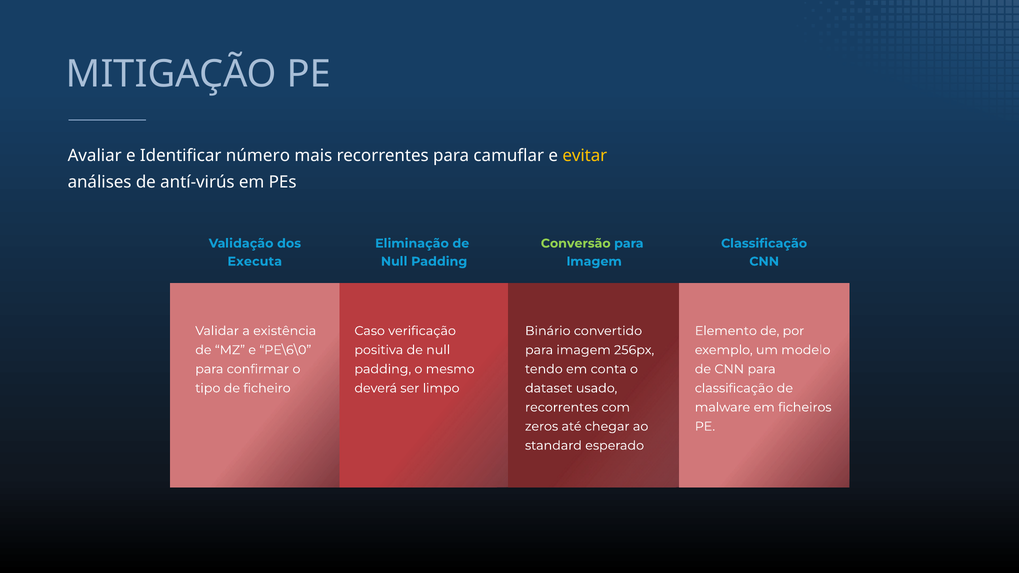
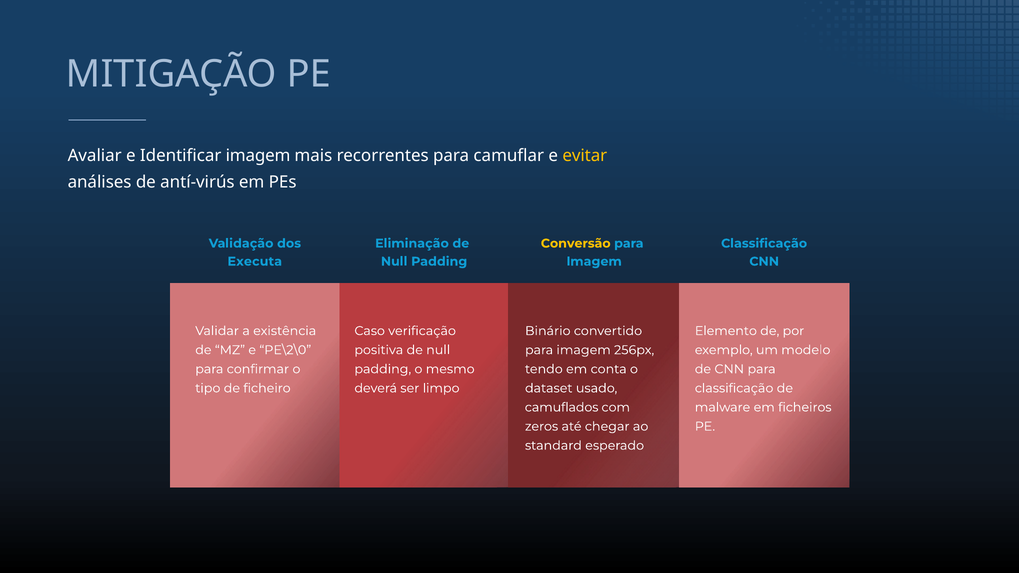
Identificar número: número -> imagem (258, 156)
Conversão colour: light green -> yellow (576, 243)
PE\6\0: PE\6\0 -> PE\2\0 (285, 350)
recorrentes: recorrentes -> camuflados (562, 407)
